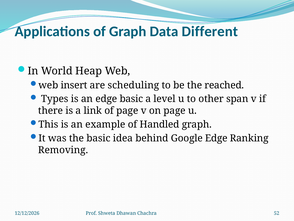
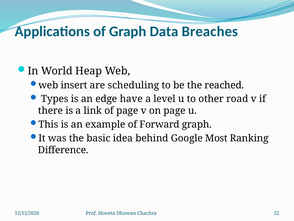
Different: Different -> Breaches (210, 31)
edge basic: basic -> have (131, 99)
span: span -> road (237, 99)
Handled: Handled -> Forward (160, 124)
Google Edge: Edge -> Most (216, 138)
Removing: Removing -> Difference (63, 150)
